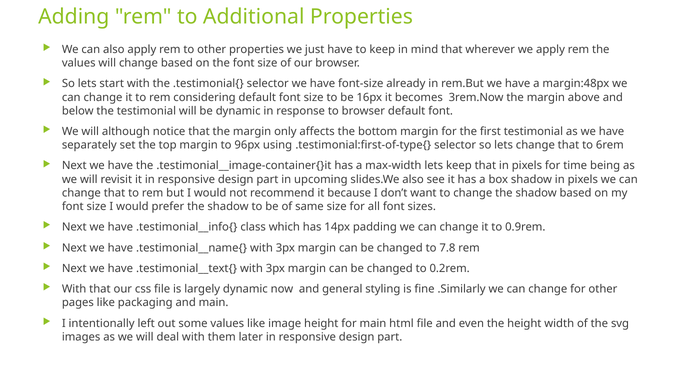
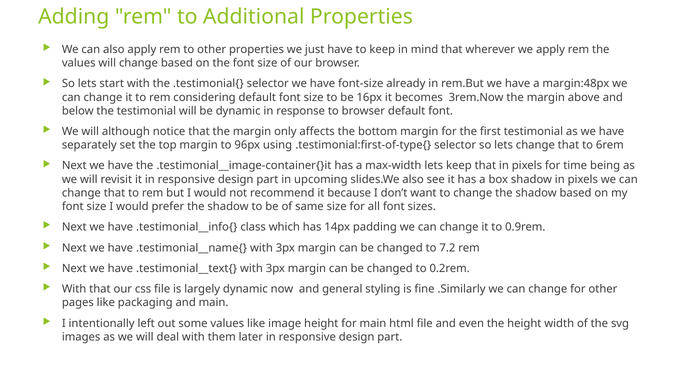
7.8: 7.8 -> 7.2 (447, 248)
